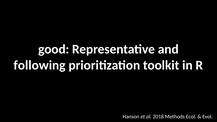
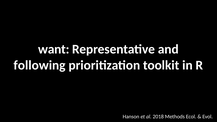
good: good -> want (54, 49)
